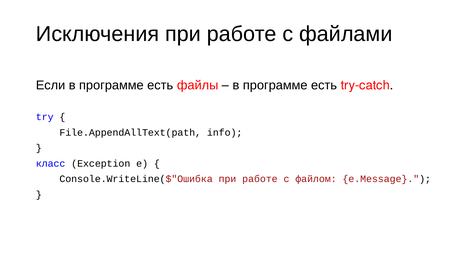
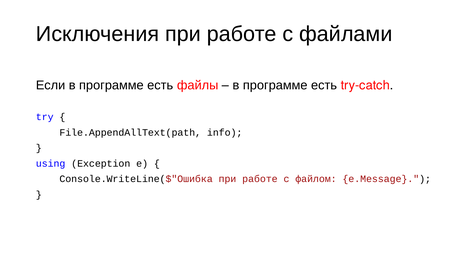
класс: класс -> using (51, 163)
